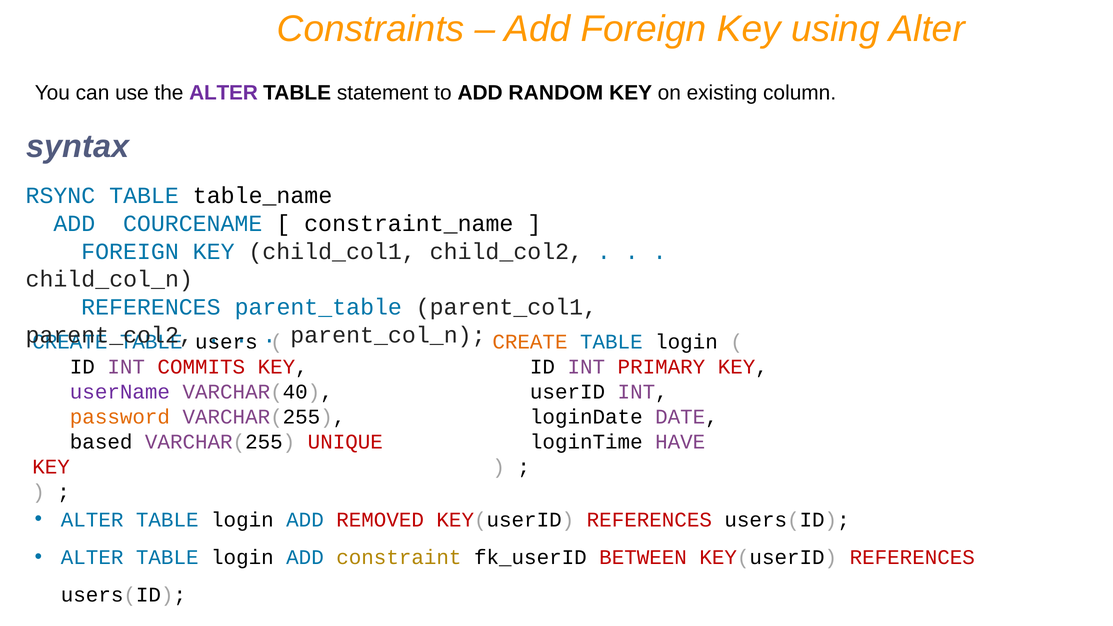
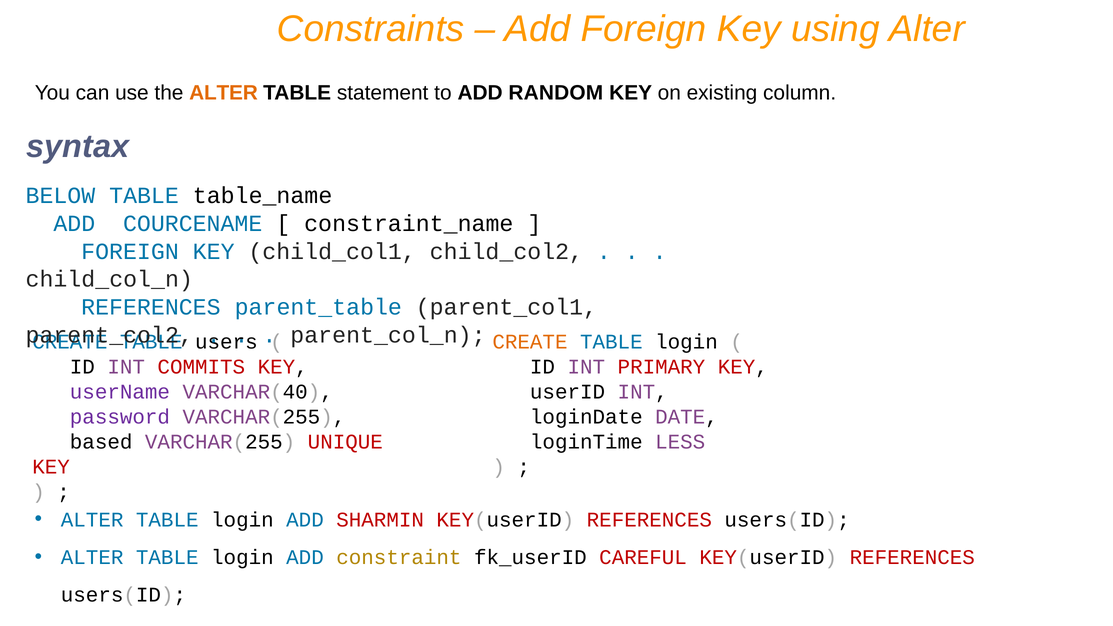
ALTER colour: purple -> orange (224, 93)
RSYNC: RSYNC -> BELOW (60, 196)
password colour: orange -> purple (120, 417)
HAVE: HAVE -> LESS (680, 442)
REMOVED: REMOVED -> SHARMIN (380, 520)
BETWEEN: BETWEEN -> CAREFUL (643, 557)
